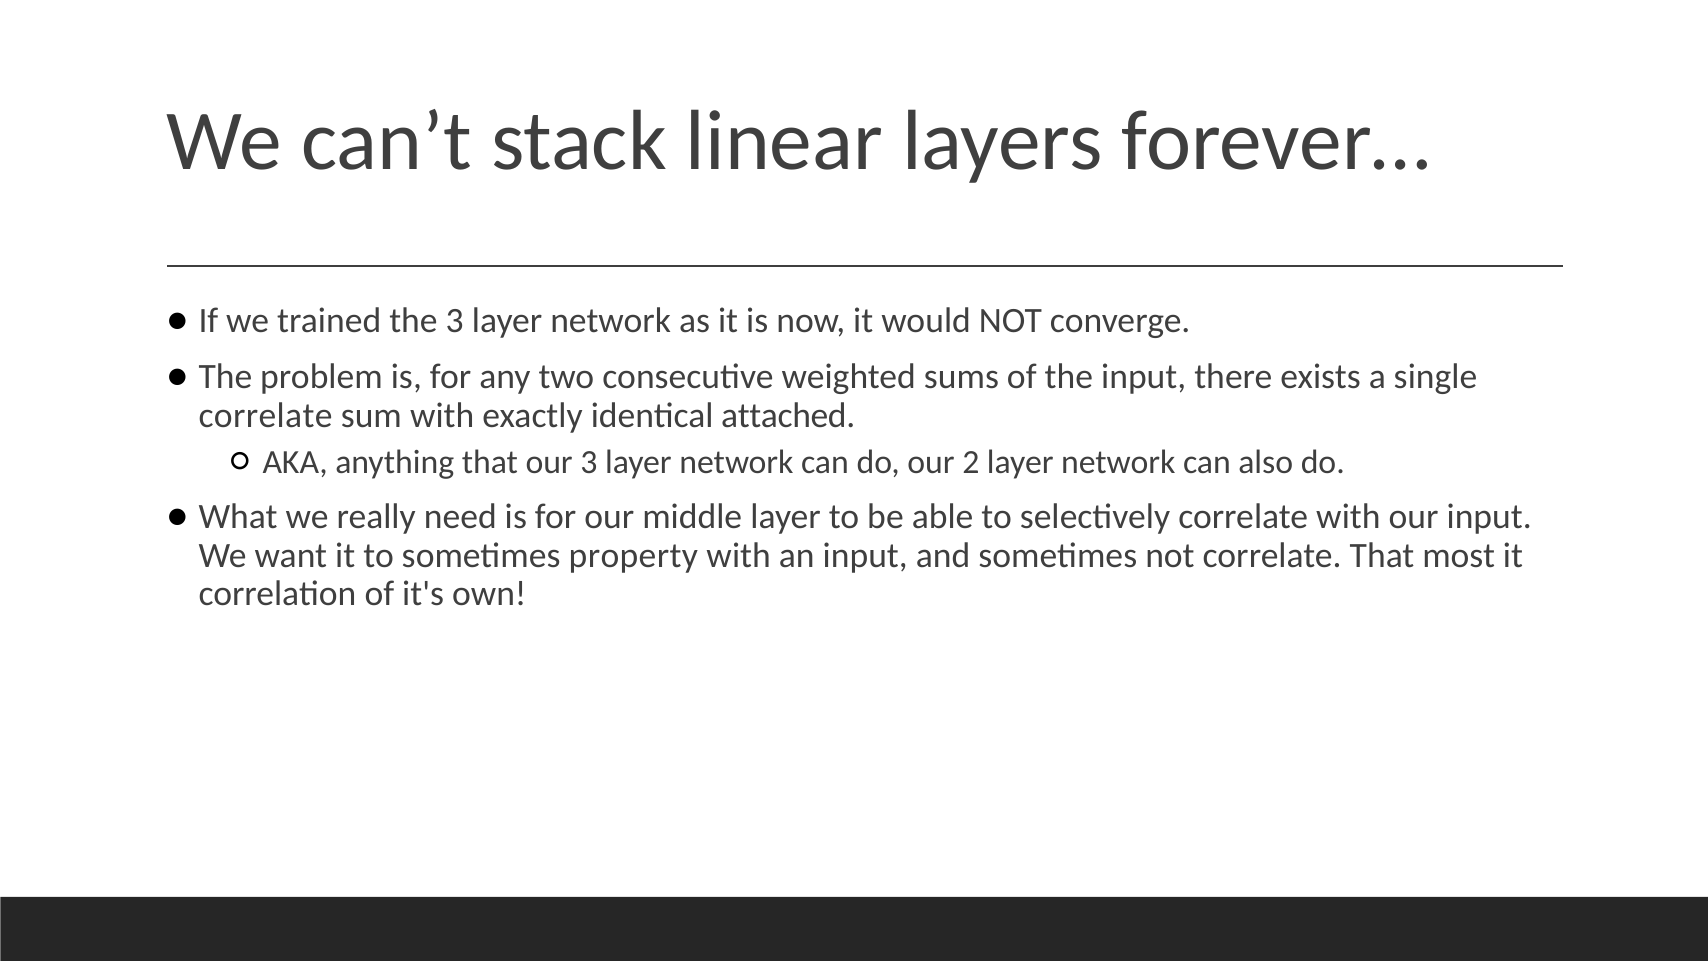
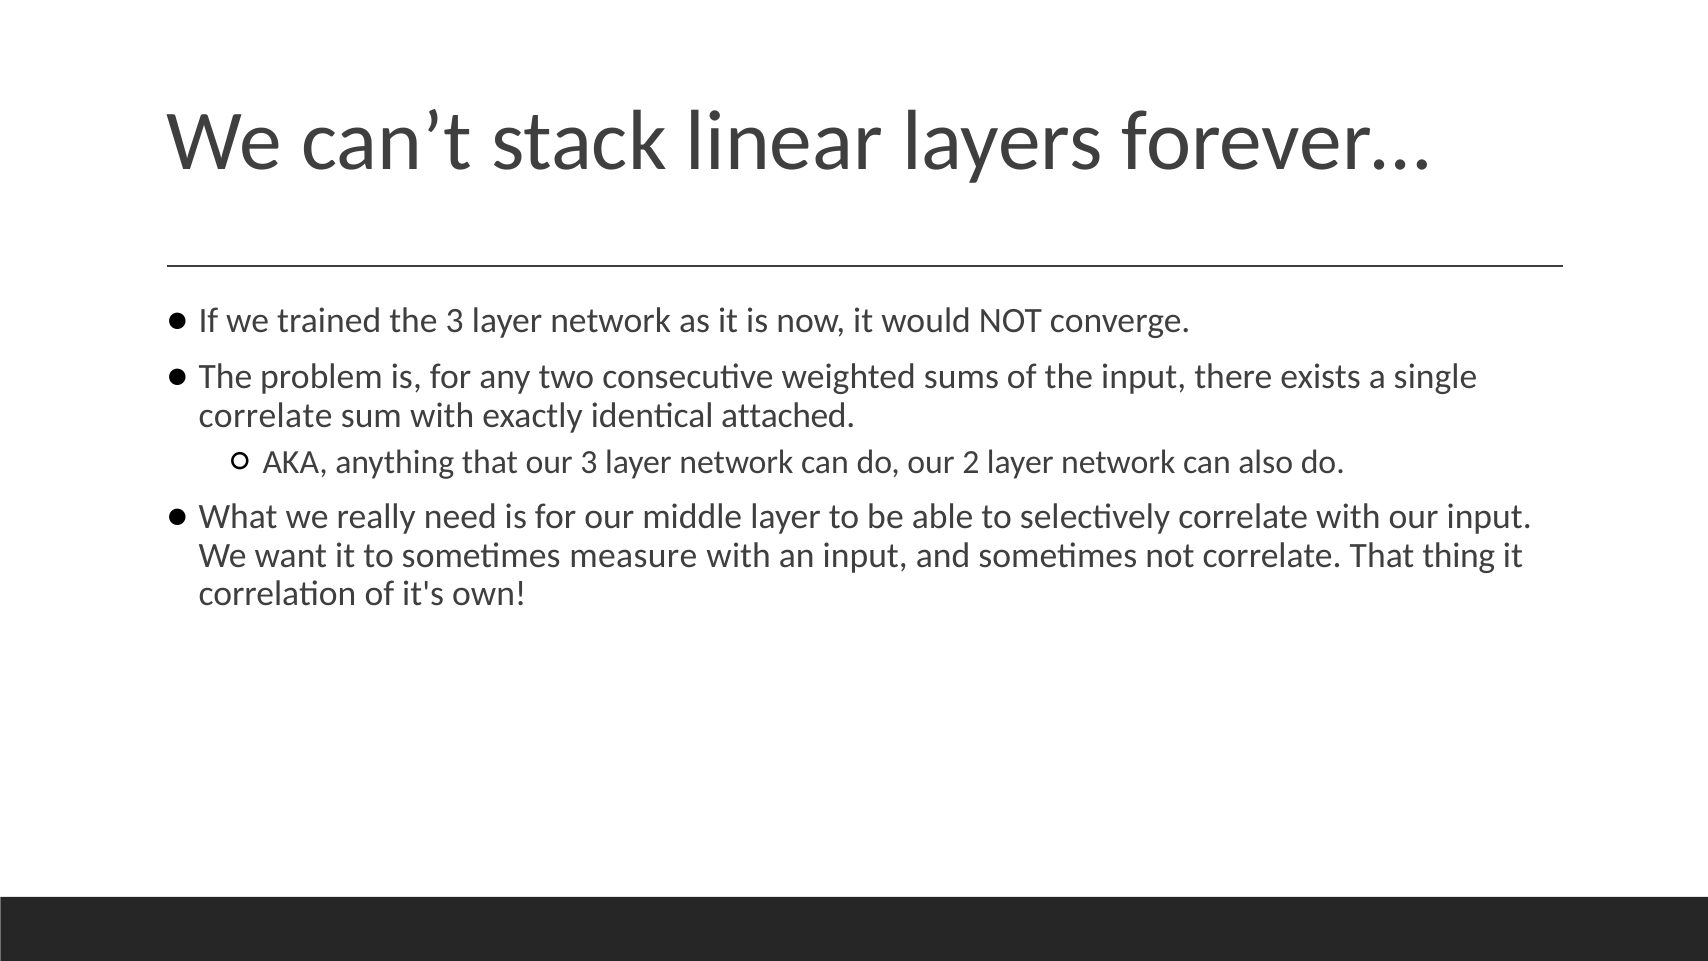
property: property -> measure (633, 555)
most: most -> thing (1459, 555)
